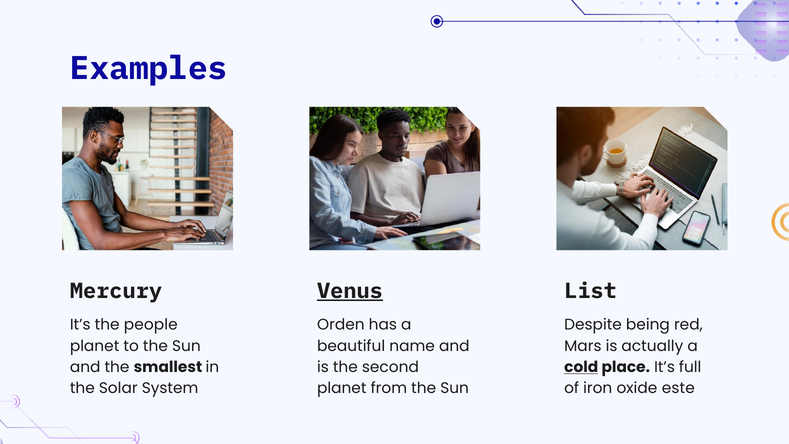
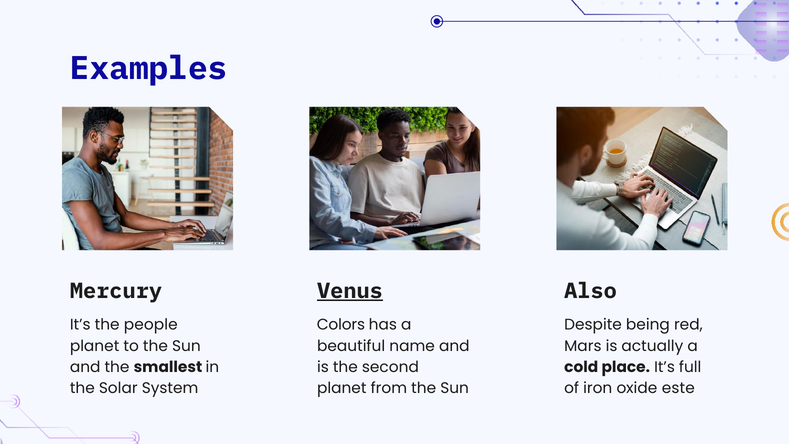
List: List -> Also (591, 291)
Orden: Orden -> Colors (341, 325)
cold underline: present -> none (581, 367)
